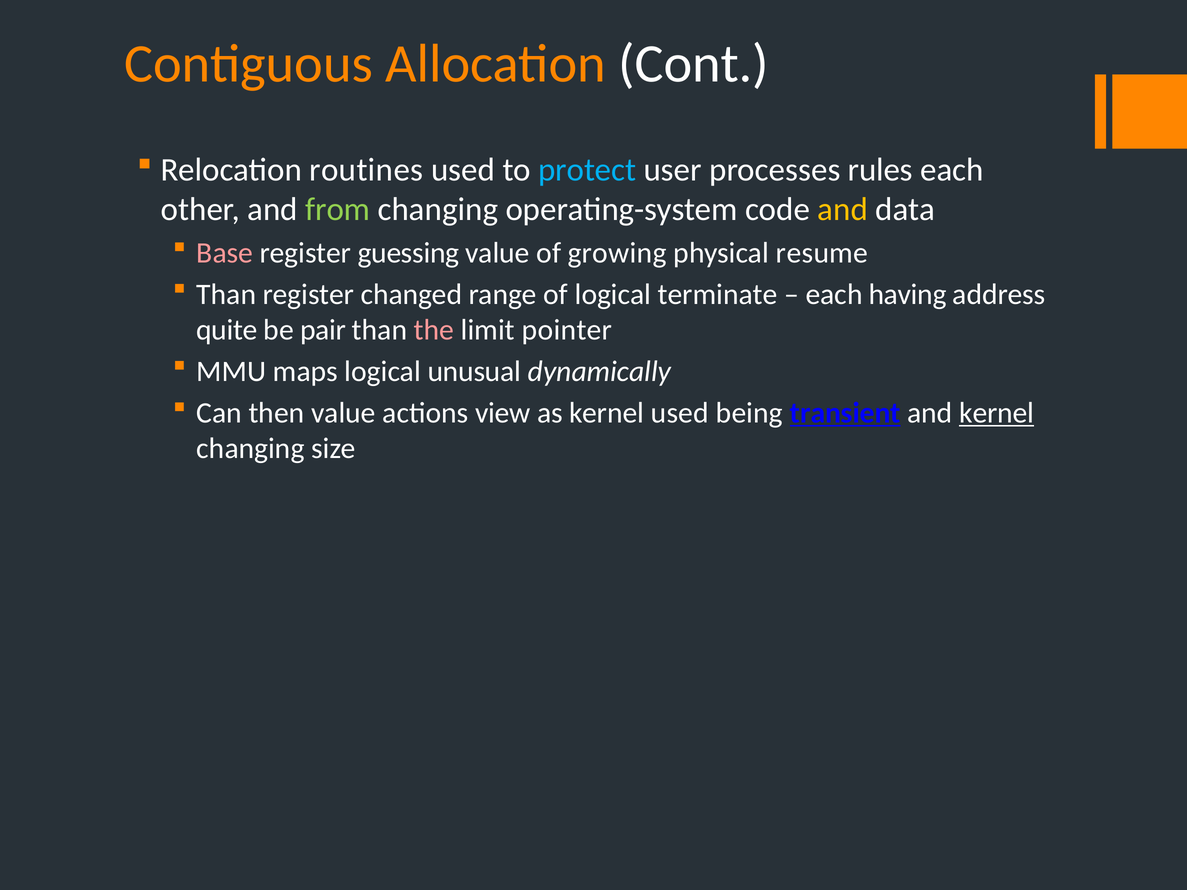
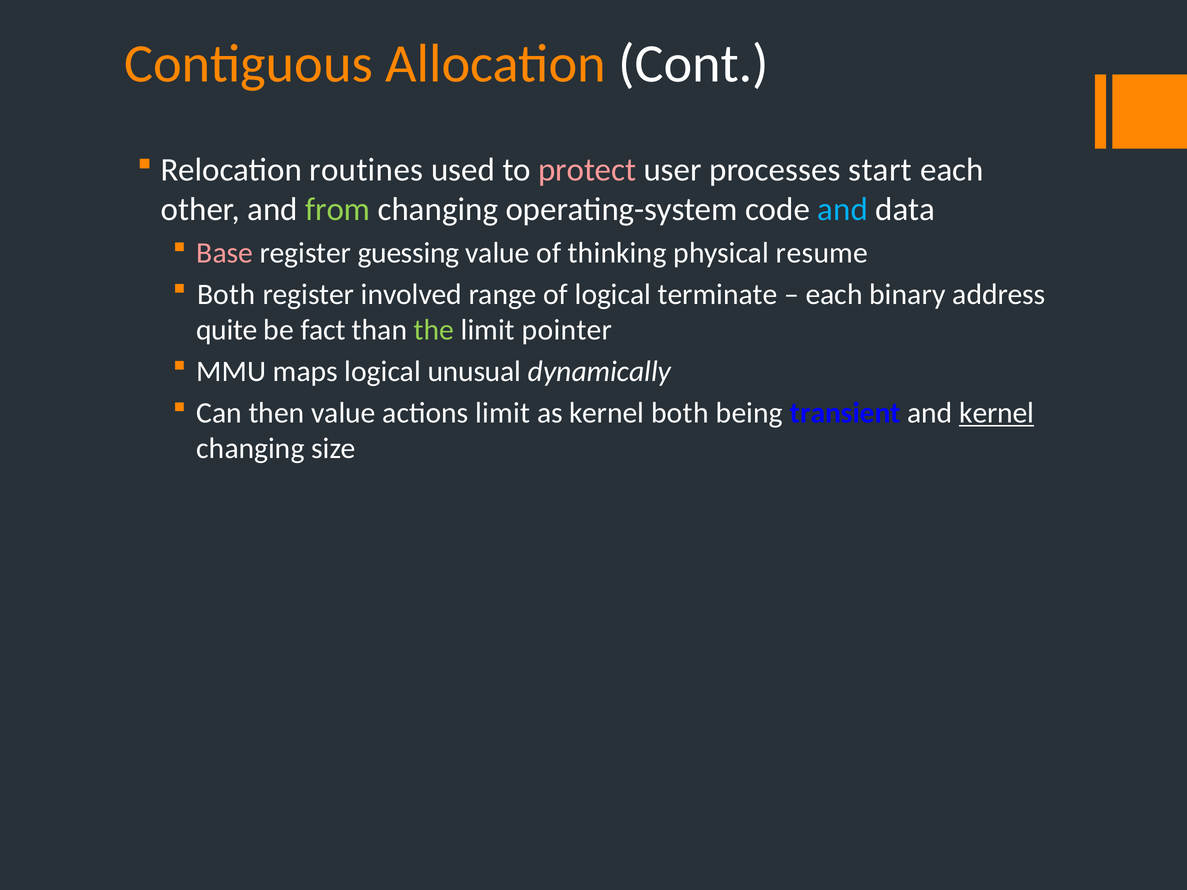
protect colour: light blue -> pink (587, 170)
rules: rules -> start (880, 170)
and colour: yellow -> light blue (843, 210)
growing: growing -> thinking (617, 253)
Than: Than -> Both (226, 294)
changed: changed -> involved (411, 294)
having: having -> binary (907, 294)
pair: pair -> fact (323, 330)
the colour: pink -> light green (434, 330)
actions view: view -> limit (503, 413)
kernel used: used -> both (680, 413)
transient underline: present -> none (845, 413)
